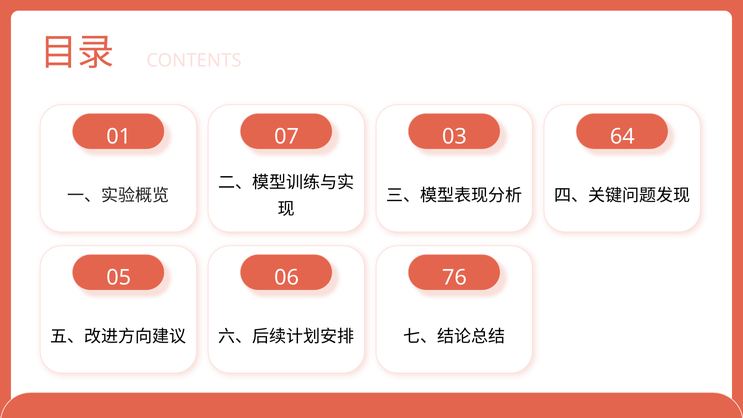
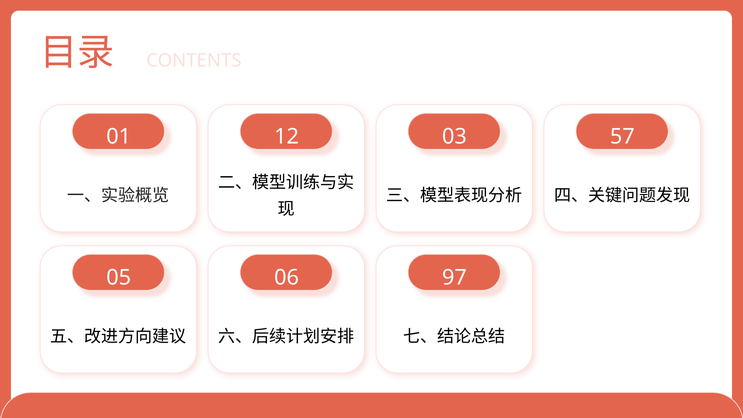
07: 07 -> 12 (287, 137)
64: 64 -> 57 (622, 137)
76: 76 -> 97 (454, 278)
